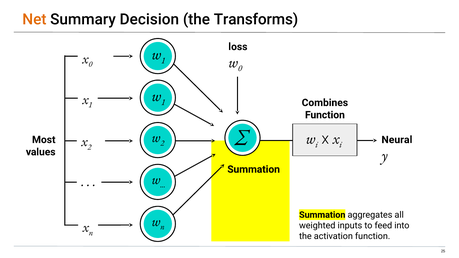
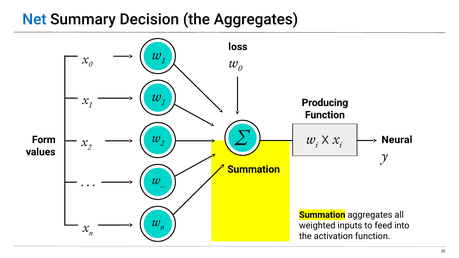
Net colour: orange -> blue (34, 19)
the Transforms: Transforms -> Aggregates (256, 19)
Combines: Combines -> Producing (325, 103)
Most: Most -> Form (44, 140)
